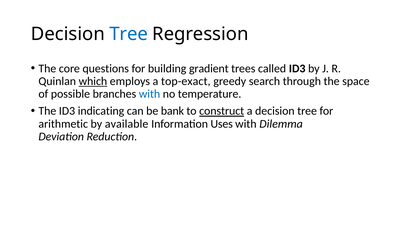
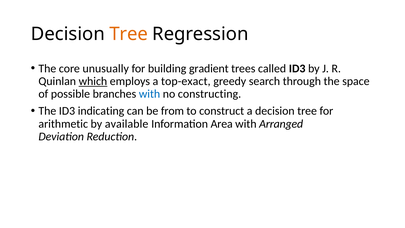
Tree colour: blue -> orange (129, 34)
questions: questions -> unusually (106, 68)
temperature: temperature -> constructing (210, 94)
bank: bank -> from (172, 111)
construct underline: present -> none (222, 111)
Uses: Uses -> Area (222, 124)
Dilemma: Dilemma -> Arranged (281, 124)
